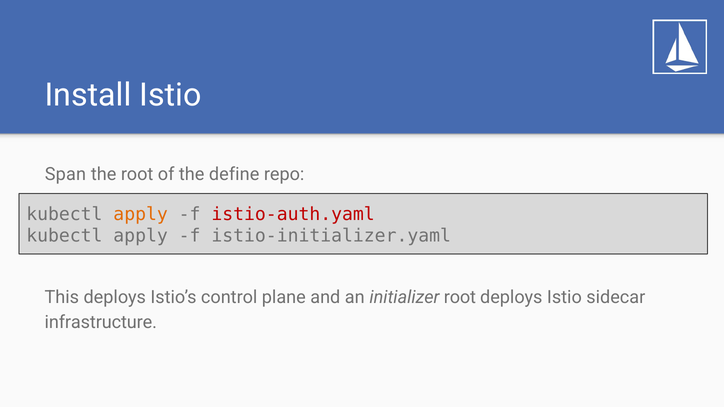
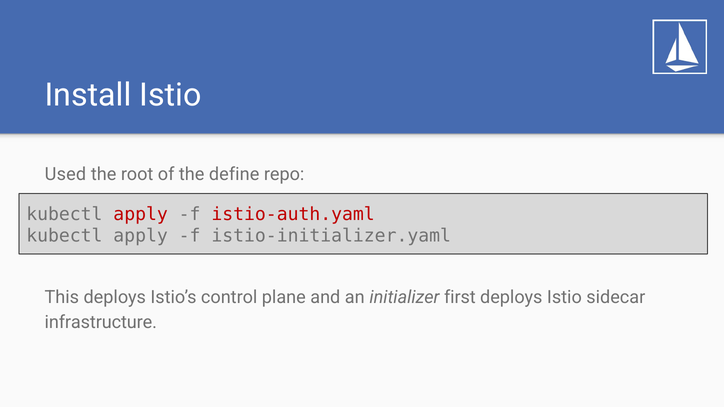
Span: Span -> Used (65, 175)
apply colour: orange -> red (141, 214)
initializer root: root -> first (460, 298)
